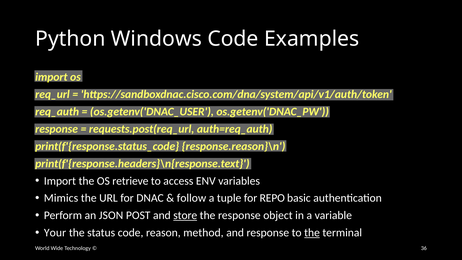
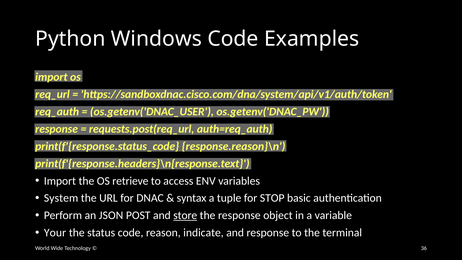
Mimics: Mimics -> System (61, 198)
follow: follow -> syntax (192, 198)
REPO: REPO -> STOP (272, 198)
method: method -> indicate (203, 233)
the underline: present -> none (312, 233)
